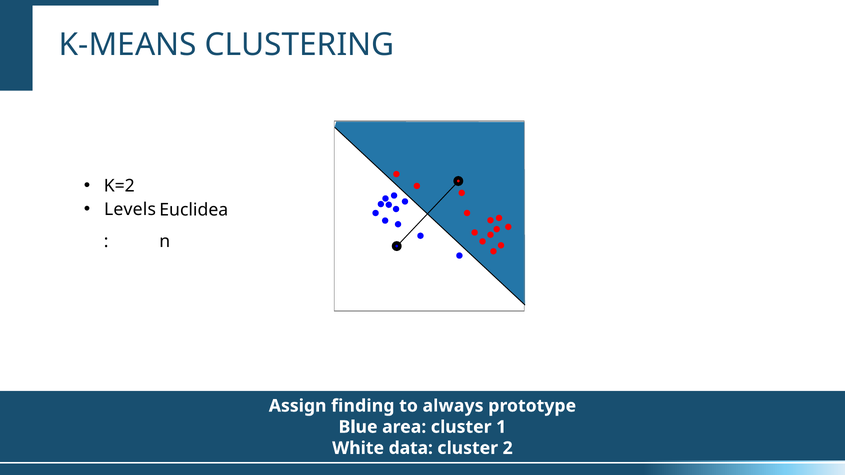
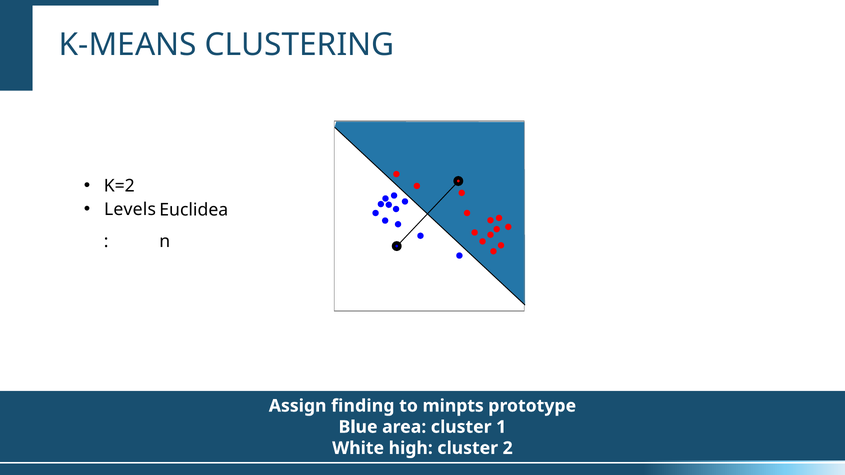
always: always -> minpts (453, 406)
data: data -> high (411, 448)
